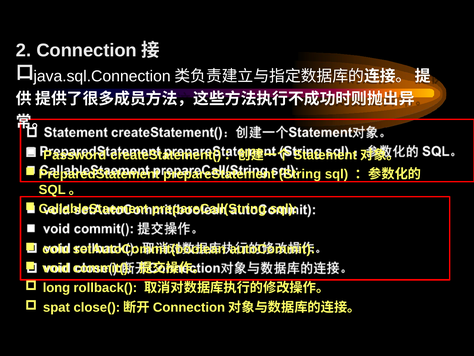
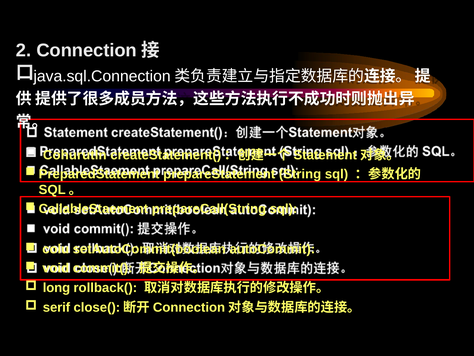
Password: Password -> Cohurutln (75, 155)
spat: spat -> serif (56, 307)
